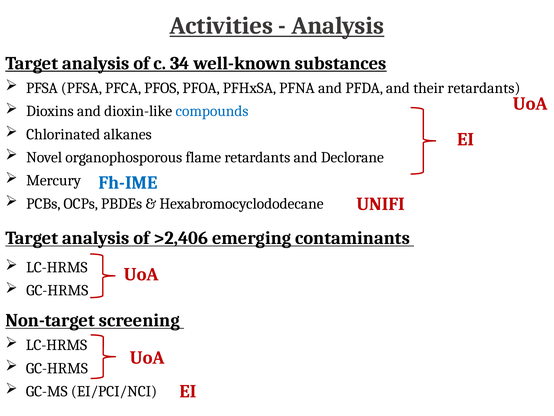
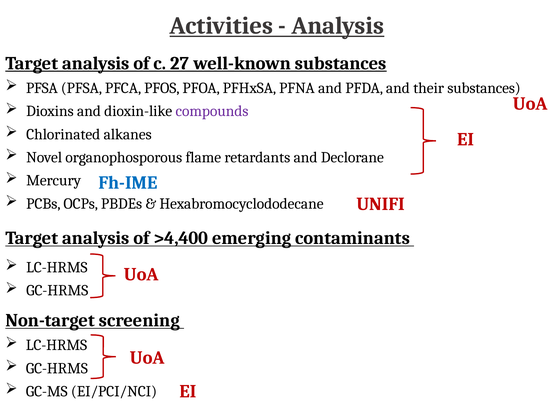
34: 34 -> 27 (180, 63)
their retardants: retardants -> substances (484, 88)
compounds colour: blue -> purple (212, 111)
>2,406: >2,406 -> >4,400 (181, 238)
